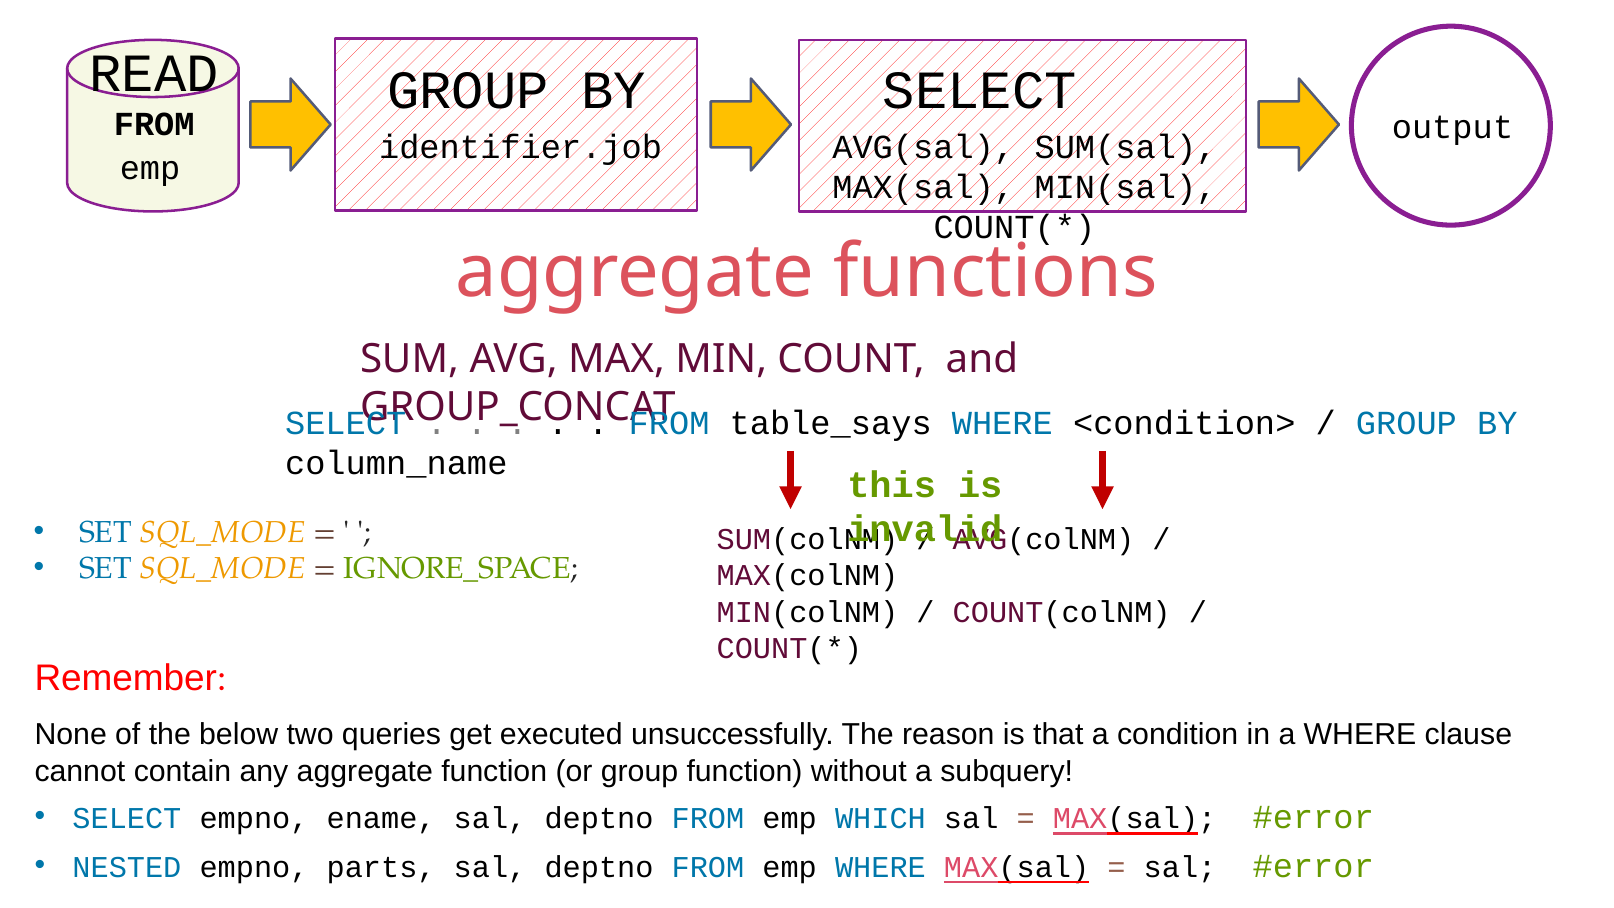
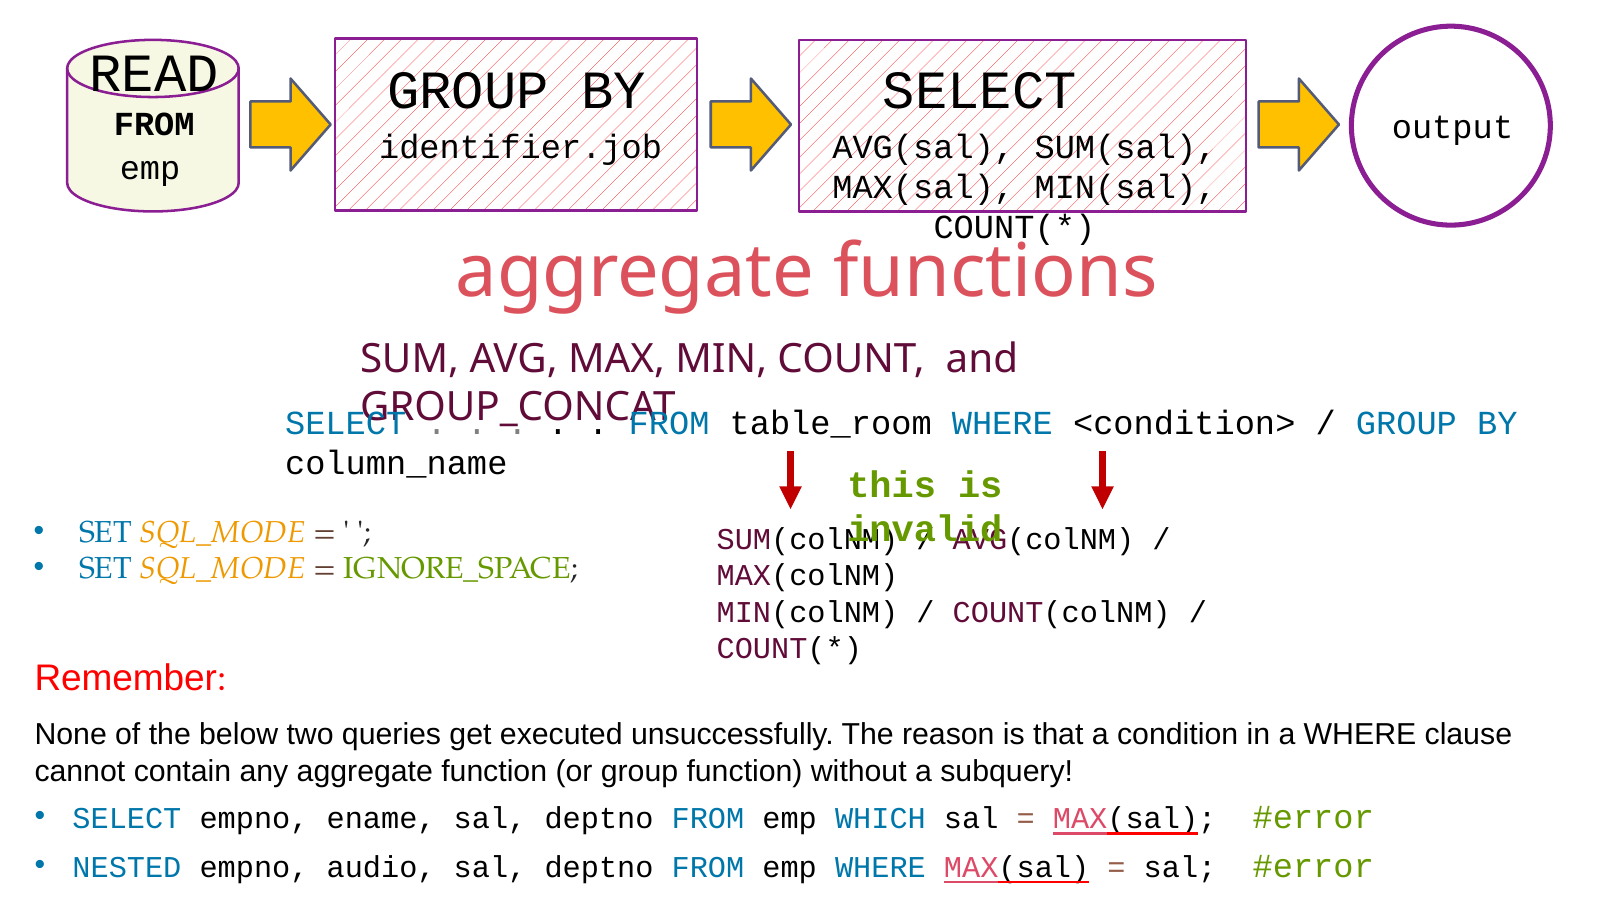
table_says: table_says -> table_room (831, 423)
parts: parts -> audio (381, 867)
